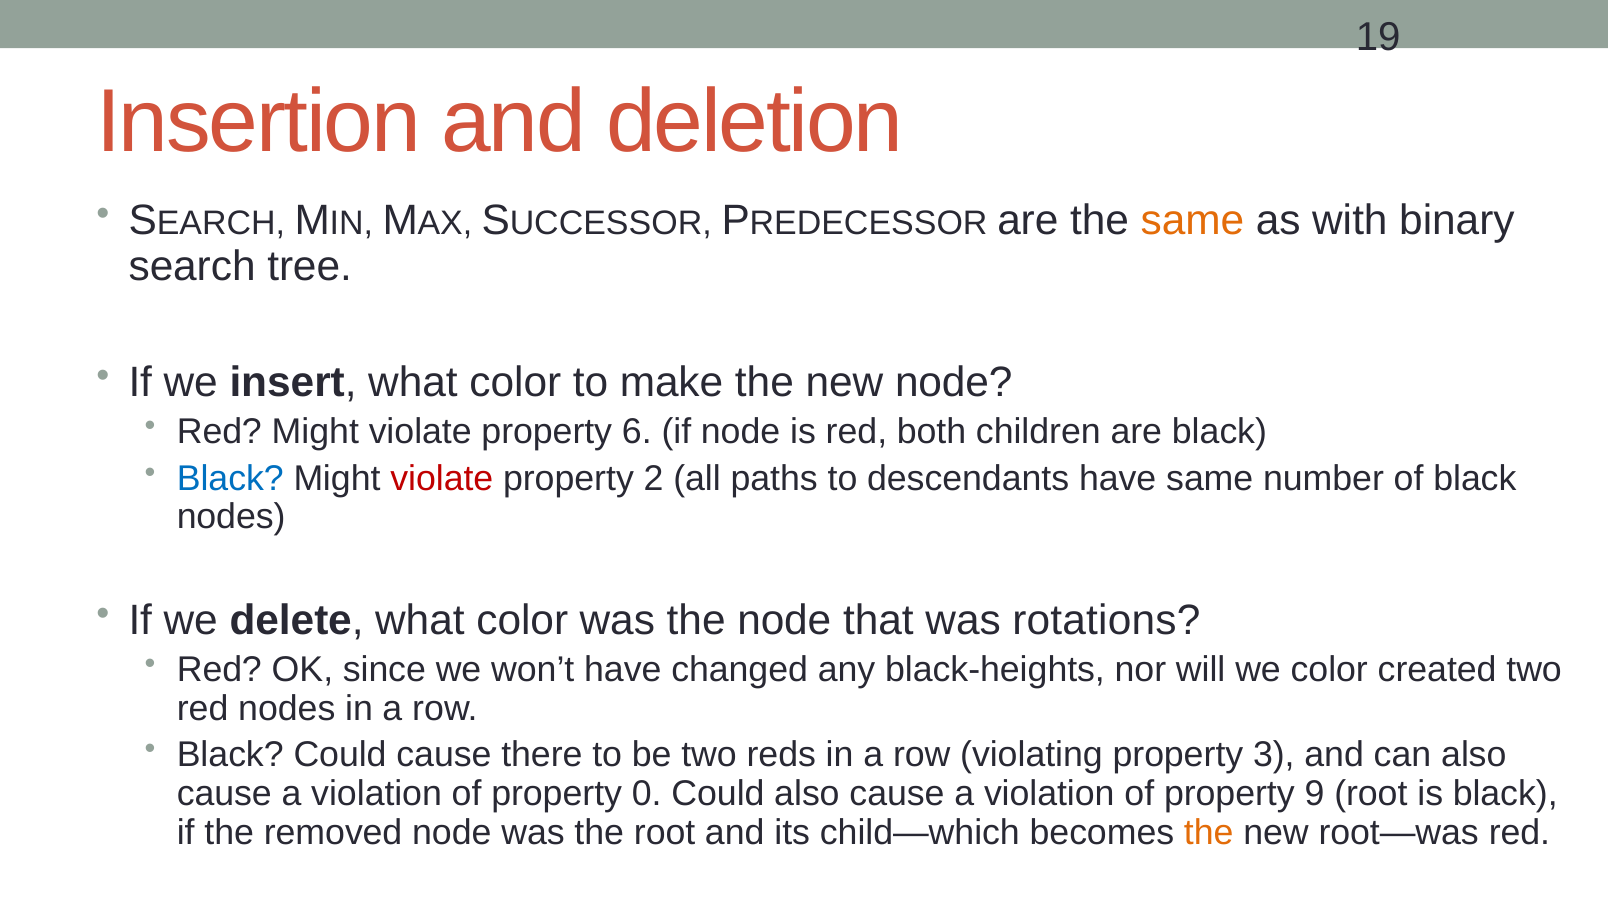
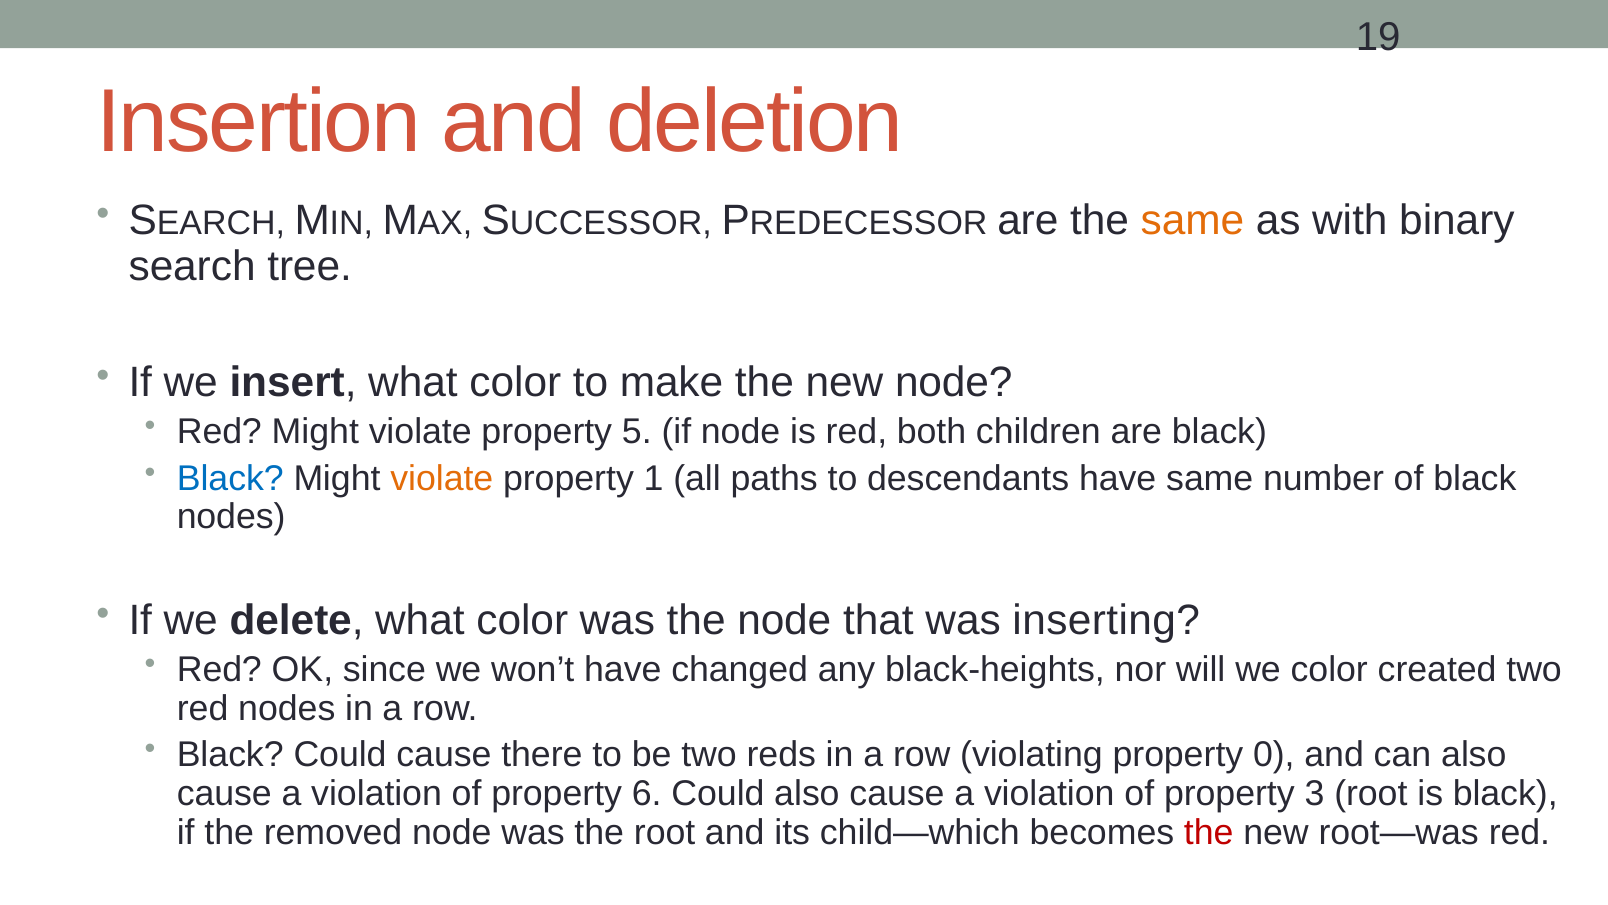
6: 6 -> 5 (637, 432)
violate colour: red -> orange (442, 478)
2: 2 -> 1 (654, 478)
rotations: rotations -> inserting (1106, 620)
3: 3 -> 0 (1274, 755)
0: 0 -> 6 (647, 793)
9: 9 -> 3 (1314, 793)
the colour: orange -> red (1209, 832)
